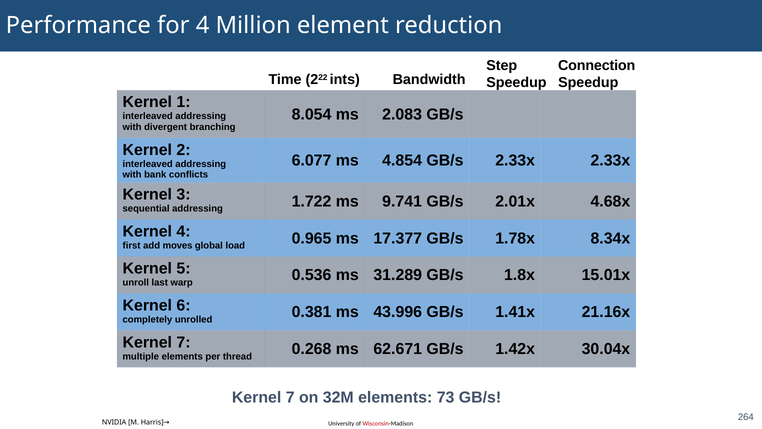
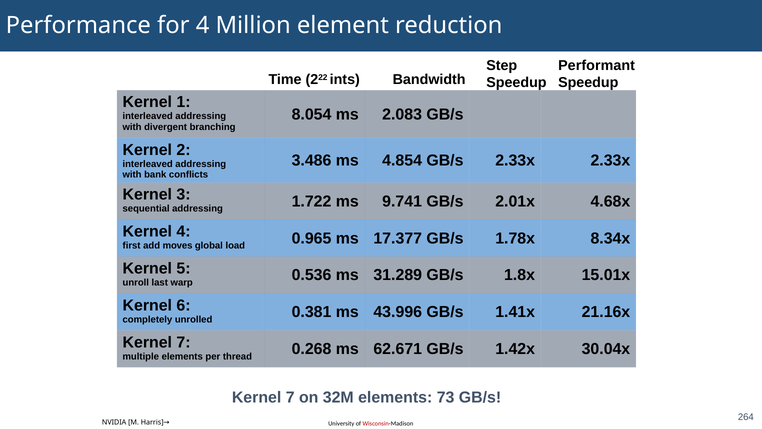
Connection: Connection -> Performant (597, 65)
6.077: 6.077 -> 3.486 (312, 160)
